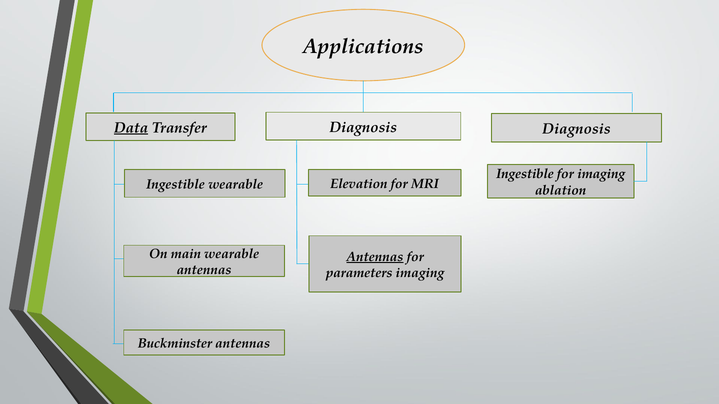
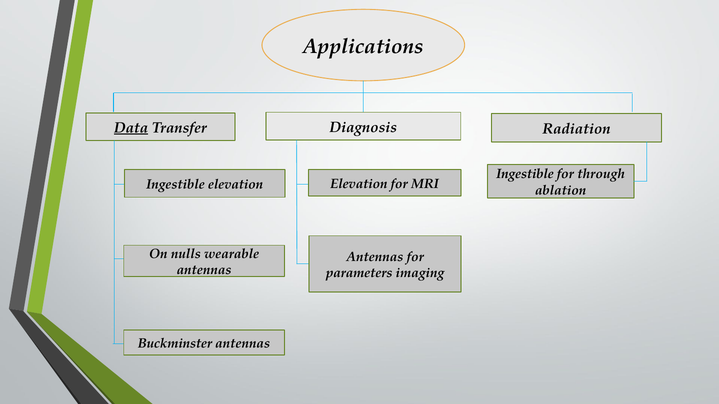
Diagnosis Diagnosis: Diagnosis -> Radiation (577, 129)
for imaging: imaging -> through (601, 174)
Ingestible wearable: wearable -> elevation (236, 185)
main: main -> nulls (186, 254)
Antennas underline: present -> none (375, 257)
